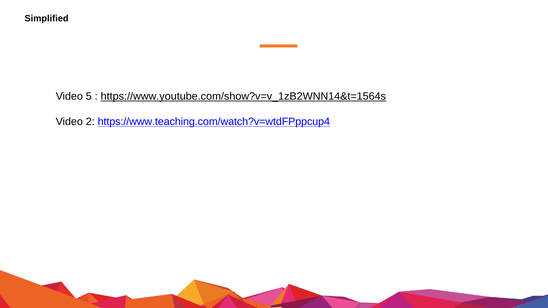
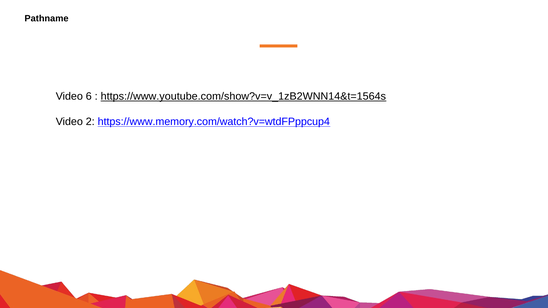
Simplified: Simplified -> Pathname (47, 19)
5: 5 -> 6 (89, 96)
https://www.teaching.com/watch?v=wtdFPppcup4: https://www.teaching.com/watch?v=wtdFPppcup4 -> https://www.memory.com/watch?v=wtdFPppcup4 (214, 122)
